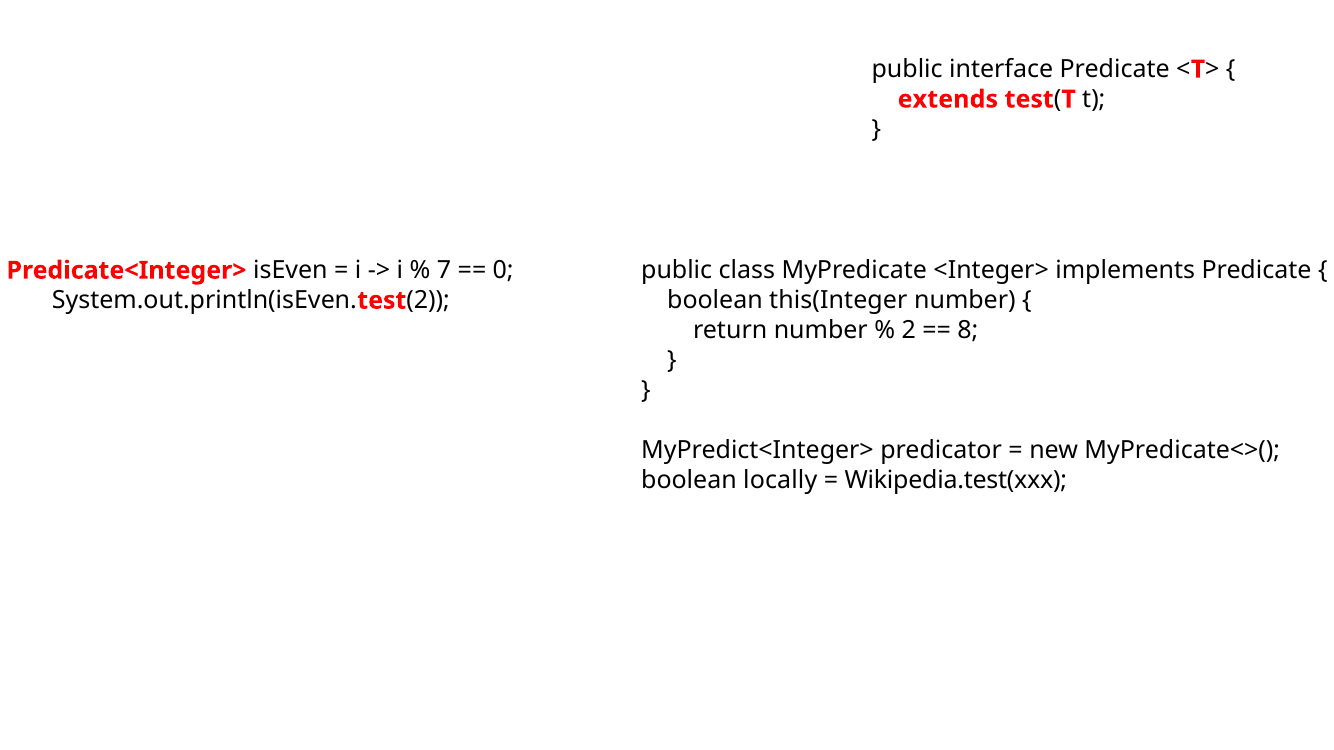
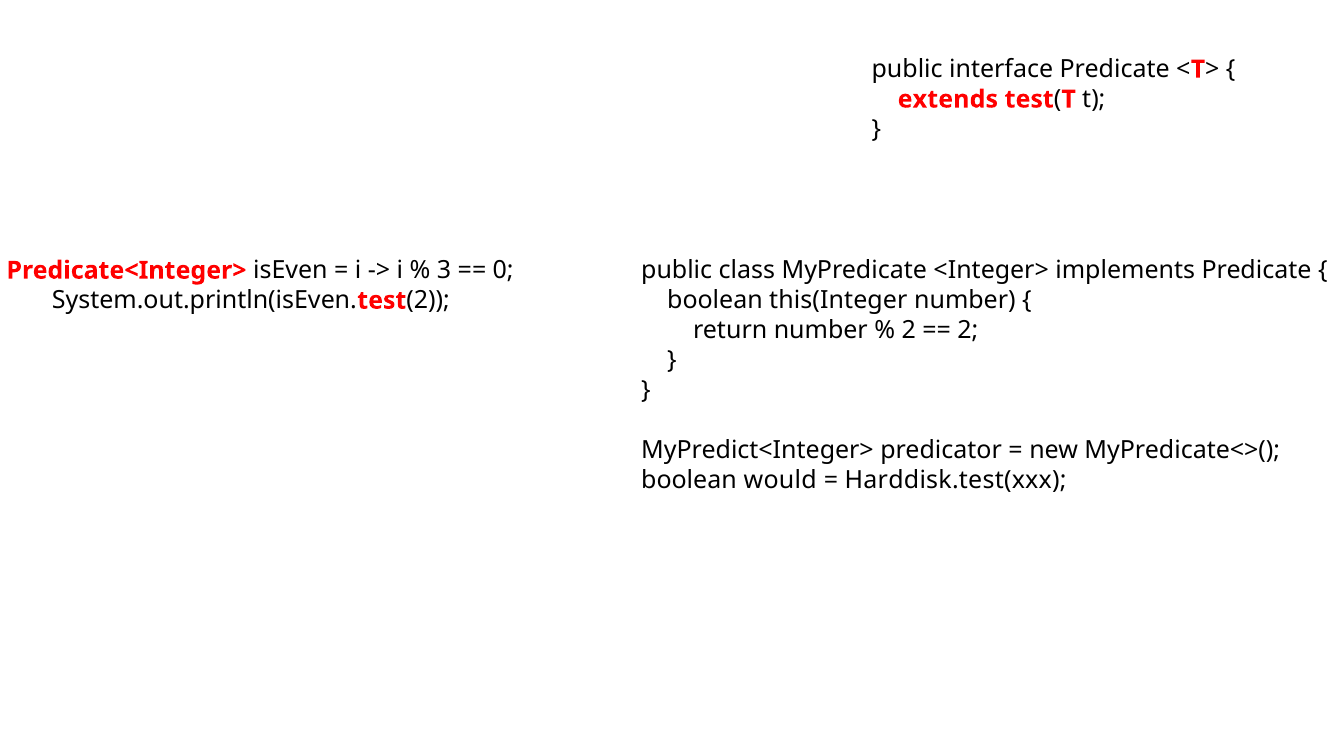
7: 7 -> 3 (444, 271)
8: 8 -> 2 (968, 331)
locally: locally -> would (780, 481)
Wikipedia.test(xxx: Wikipedia.test(xxx -> Harddisk.test(xxx (956, 481)
